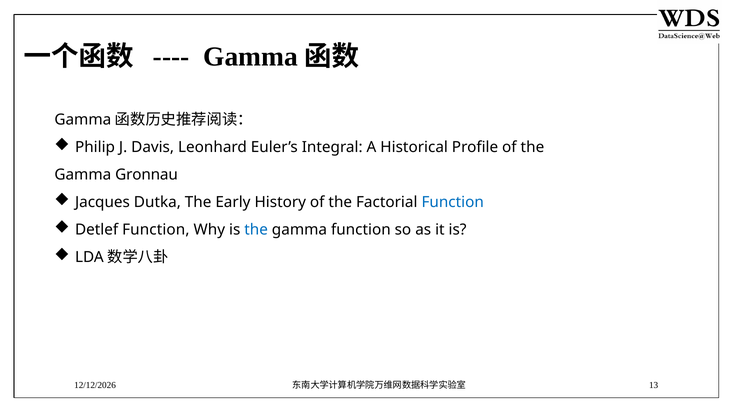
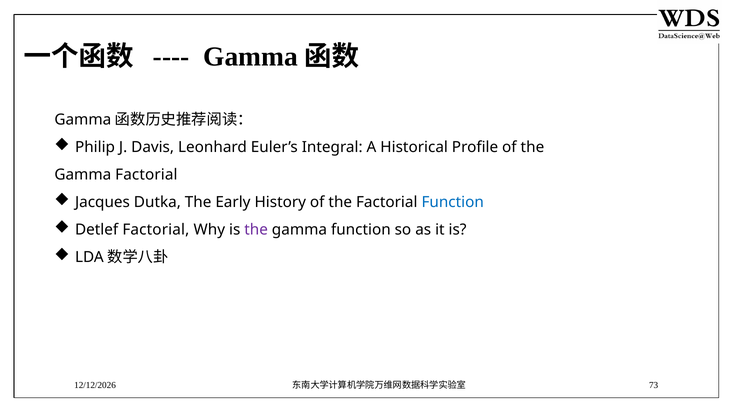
Gamma Gronnau: Gronnau -> Factorial (146, 175)
Detlef Function: Function -> Factorial (156, 230)
the colour: blue -> purple (256, 230)
13: 13 -> 73 (654, 386)
